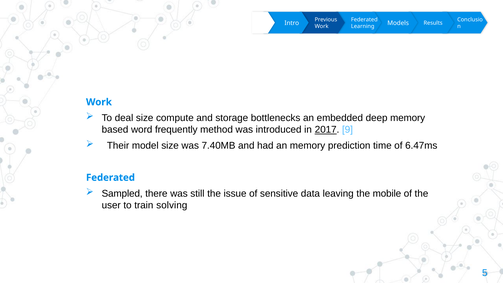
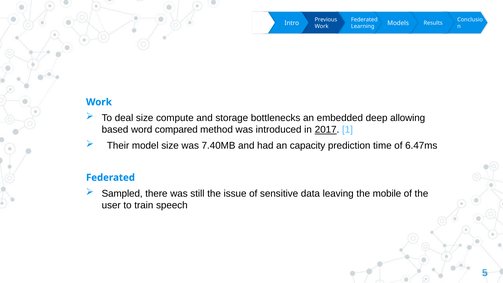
deep memory: memory -> allowing (408, 118)
frequently: frequently -> compared (176, 130)
9: 9 -> 1 (347, 130)
an memory: memory -> capacity (308, 146)
solving: solving -> speech (172, 205)
